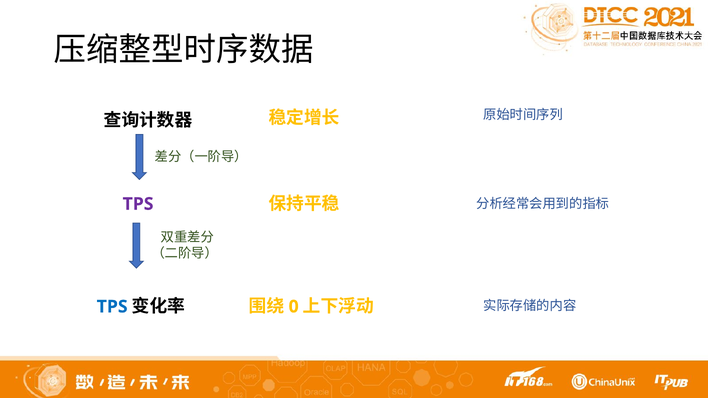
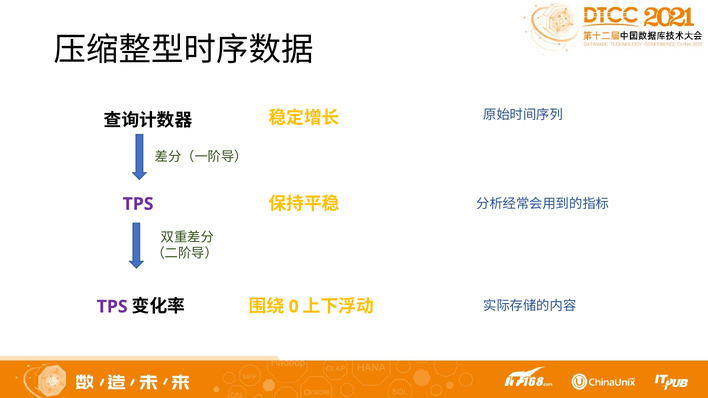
TPS colour: blue -> purple (112, 307)
